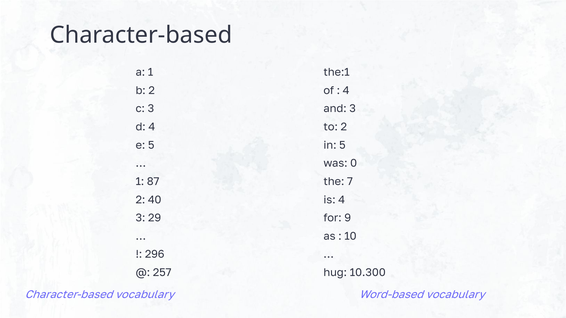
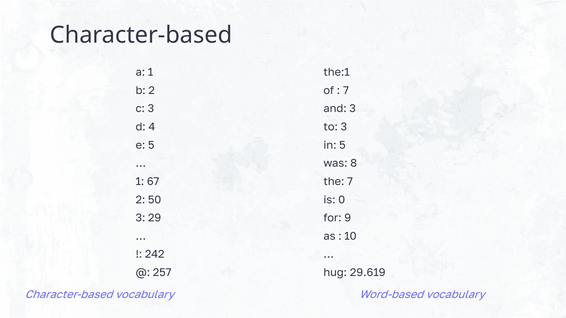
4: 4 -> 7 (346, 91)
to 2: 2 -> 3 (344, 127)
0: 0 -> 8 (354, 163)
87: 87 -> 67 (153, 182)
40: 40 -> 50 (155, 200)
is 4: 4 -> 0 (342, 200)
296: 296 -> 242 (155, 255)
10.300: 10.300 -> 29.619 (368, 273)
